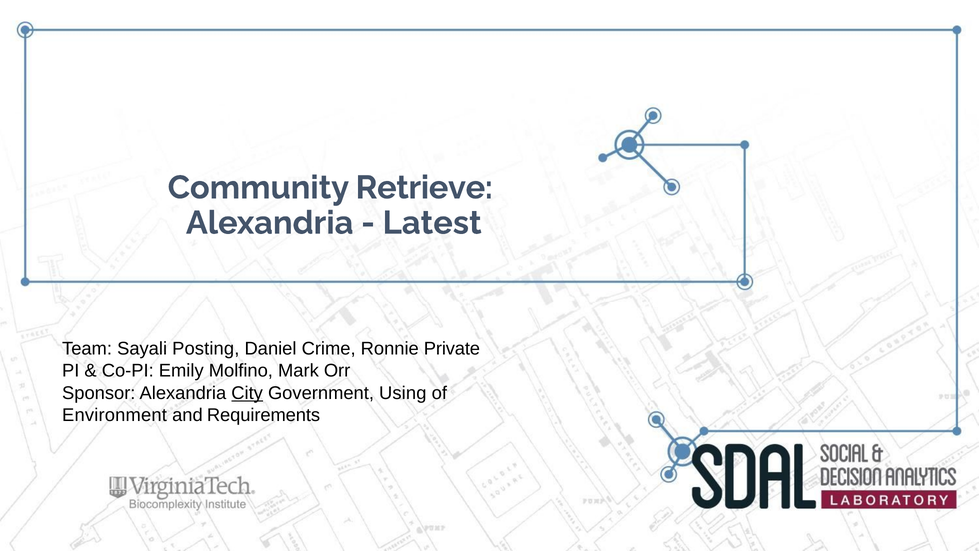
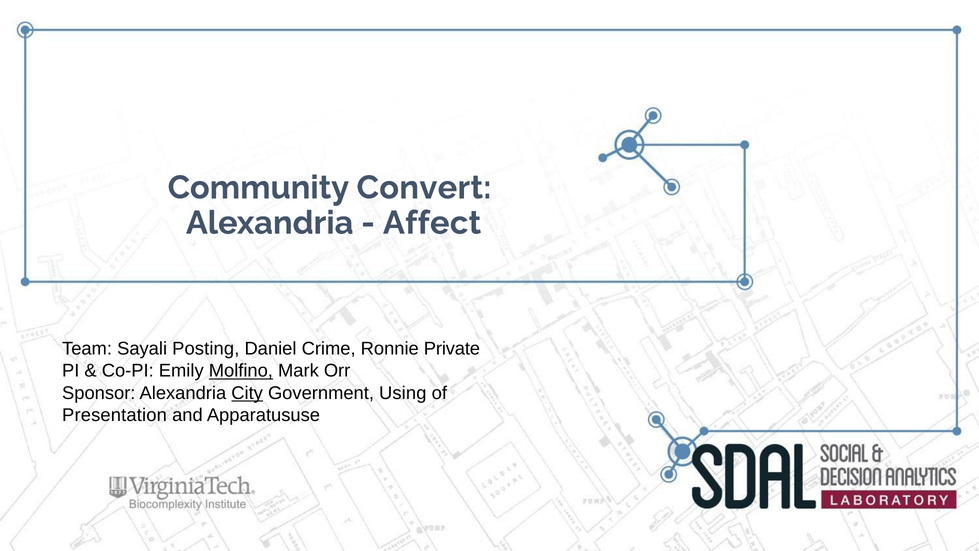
Retrieve: Retrieve -> Convert (424, 188)
Latest: Latest -> Affect (432, 223)
Molfino underline: none -> present (241, 371)
Environment: Environment -> Presentation (115, 415)
Requirements: Requirements -> Apparatususe (263, 415)
